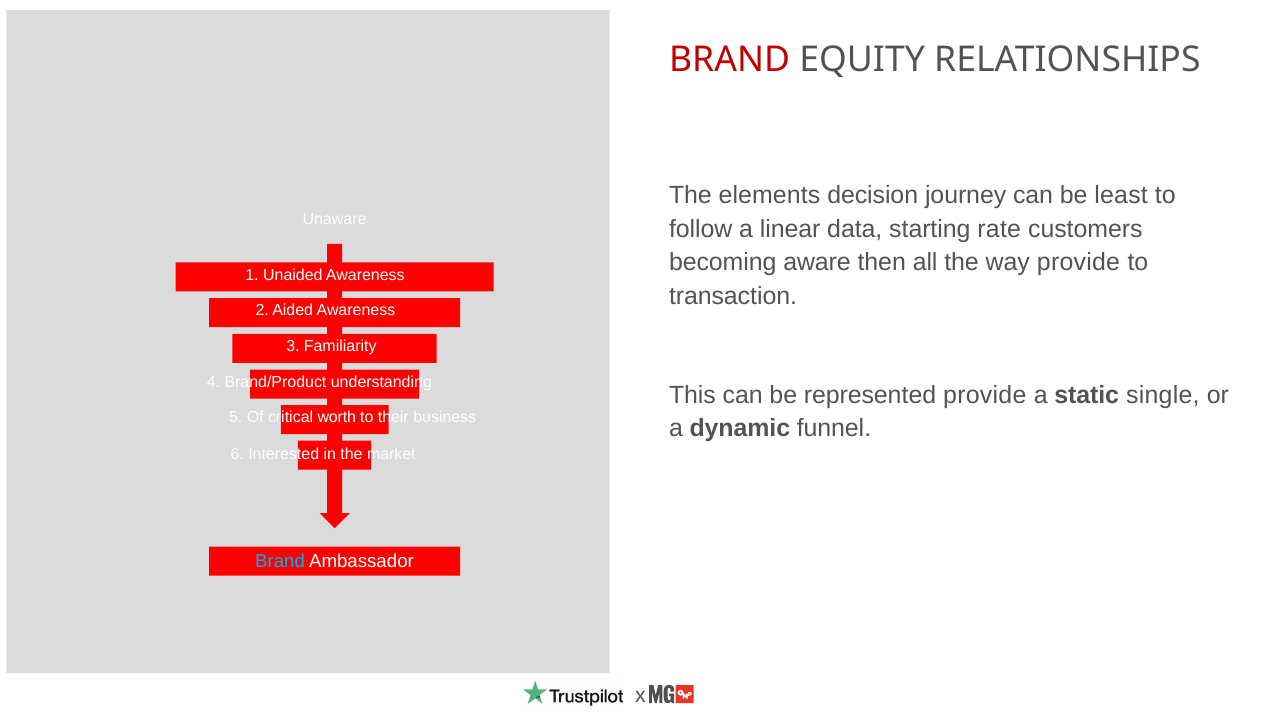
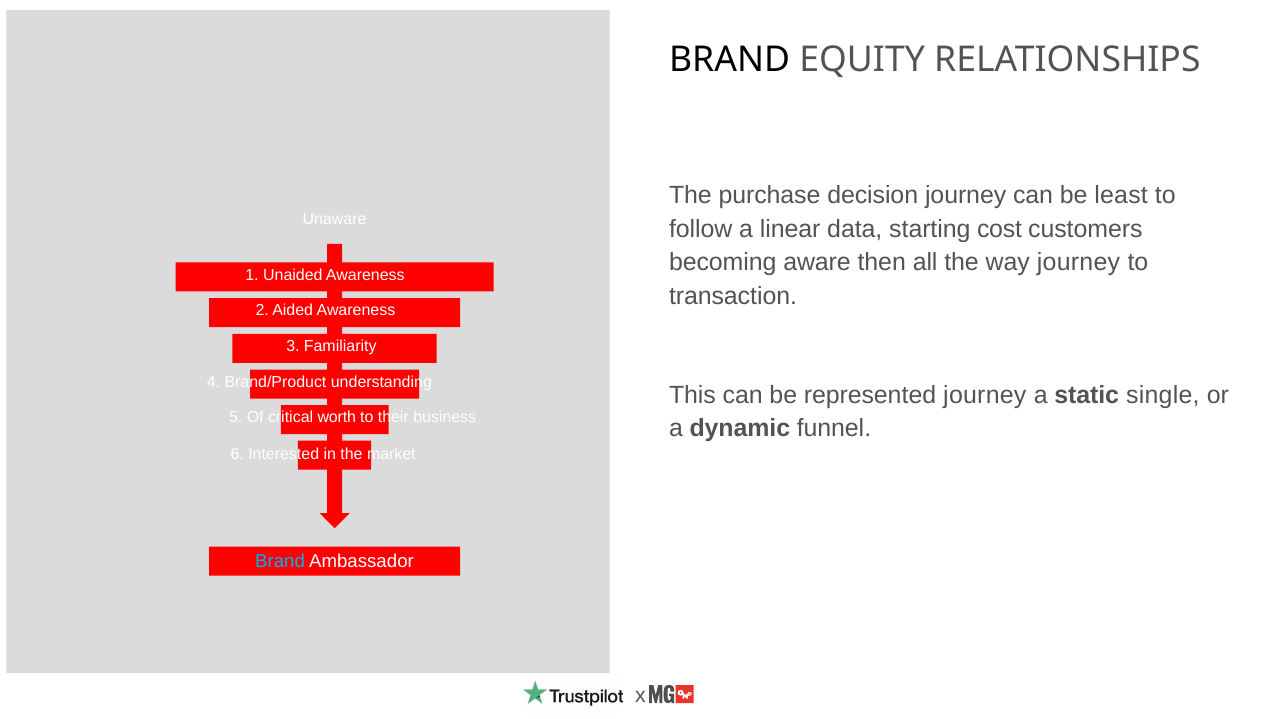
BRAND colour: red -> black (730, 60)
elements: elements -> purchase (770, 195)
rate: rate -> cost (999, 229)
way provide: provide -> journey (1079, 262)
represented provide: provide -> journey (985, 395)
